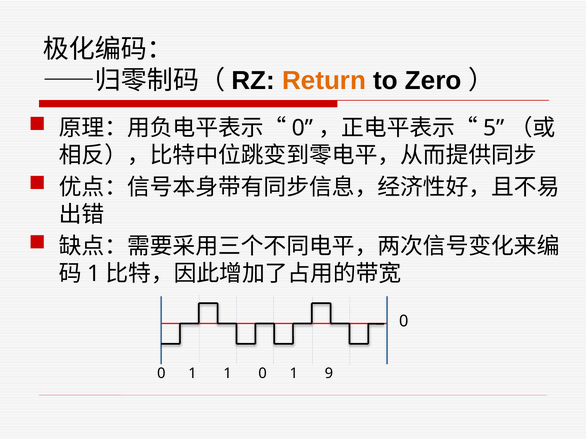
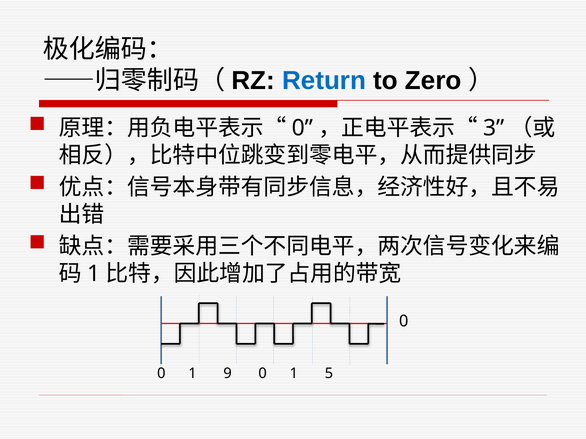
Return colour: orange -> blue (324, 81)
5: 5 -> 3 (494, 128)
1 1: 1 -> 9 (228, 374)
9: 9 -> 5 (329, 374)
